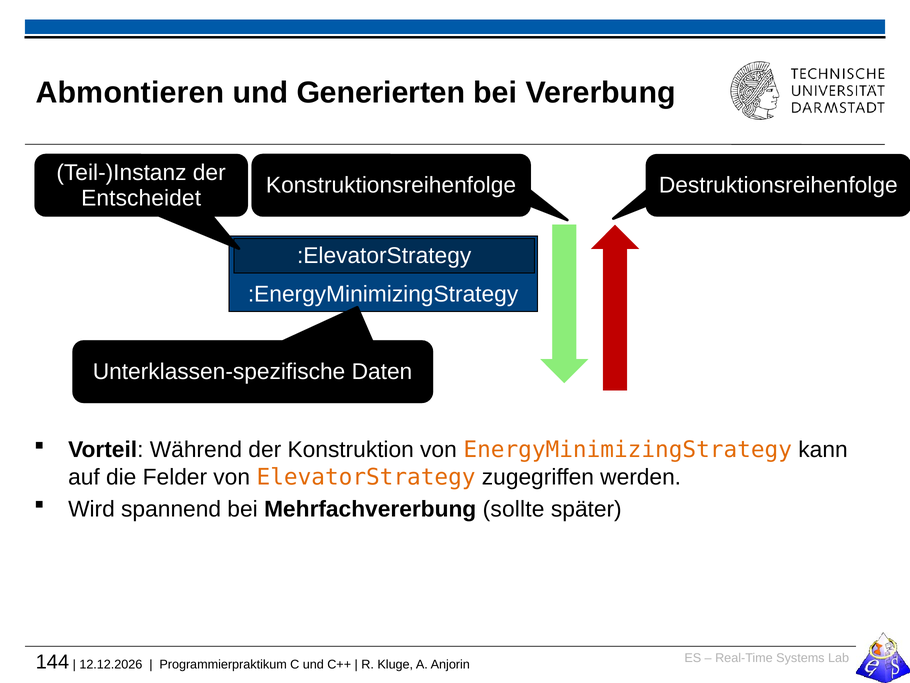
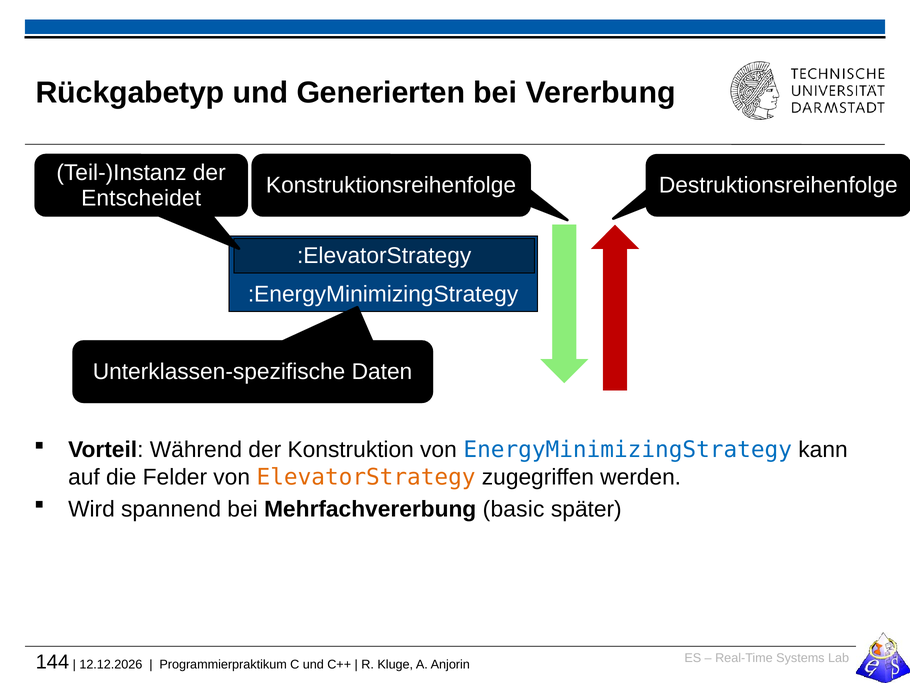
Abmontieren: Abmontieren -> Rückgabetyp (130, 92)
EnergyMinimizingStrategy colour: orange -> blue (628, 450)
sollte: sollte -> basic (514, 509)
